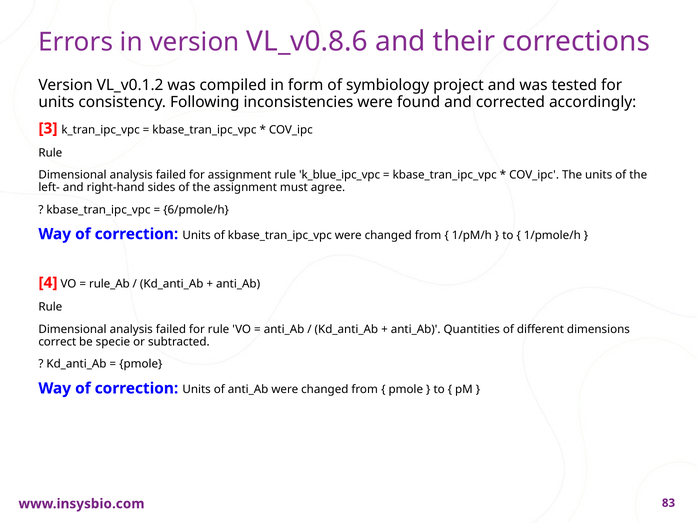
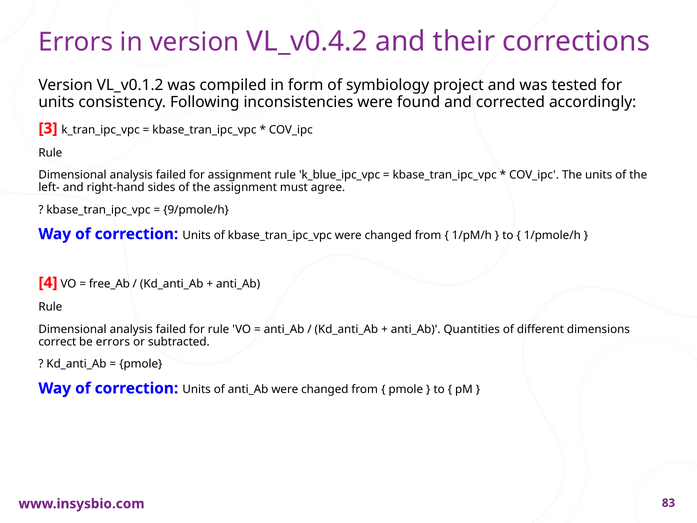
VL_v0.8.6: VL_v0.8.6 -> VL_v0.4.2 (307, 42)
6/pmole/h: 6/pmole/h -> 9/pmole/h (196, 210)
rule_Ab: rule_Ab -> free_Ab (109, 284)
be specie: specie -> errors (113, 342)
